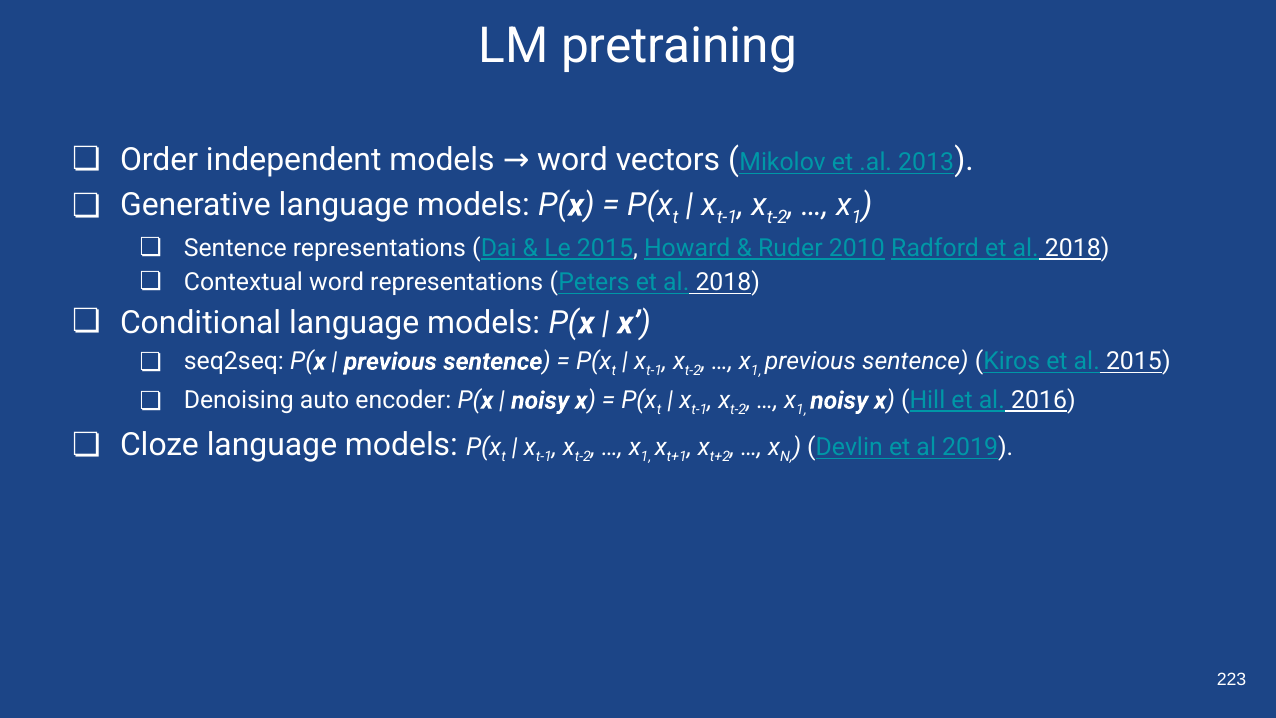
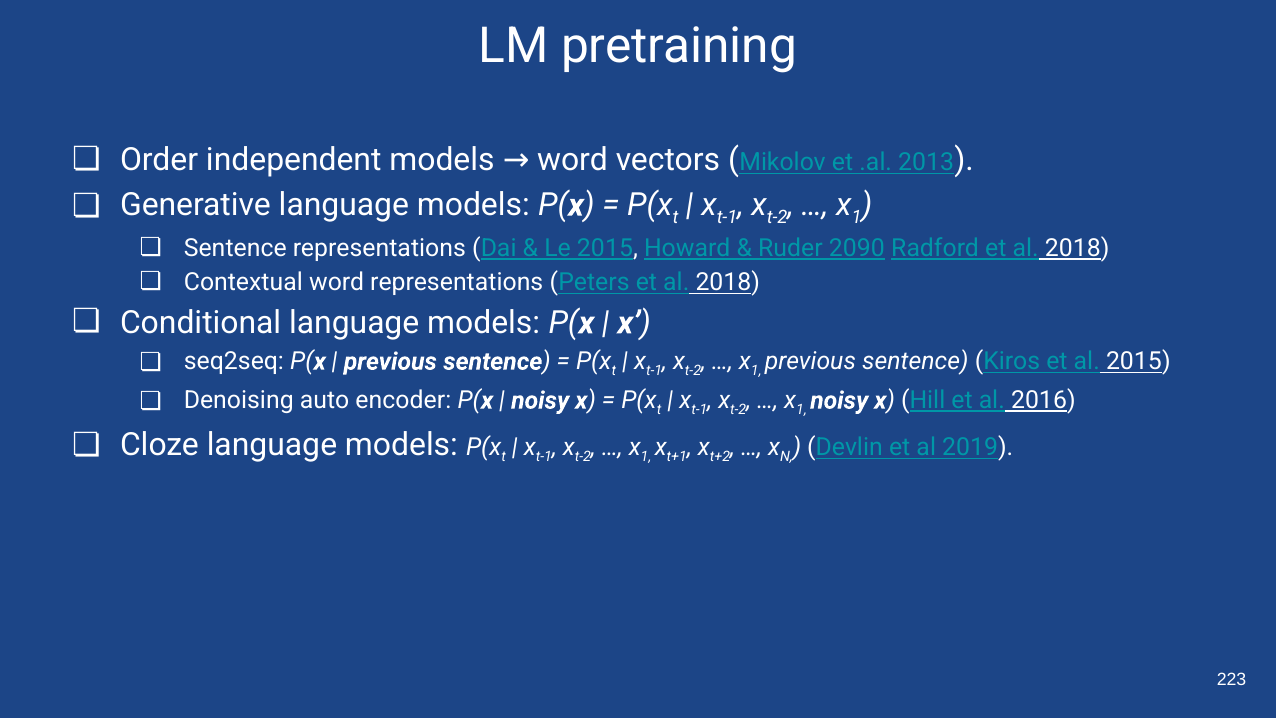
2010: 2010 -> 2090 (857, 248)
